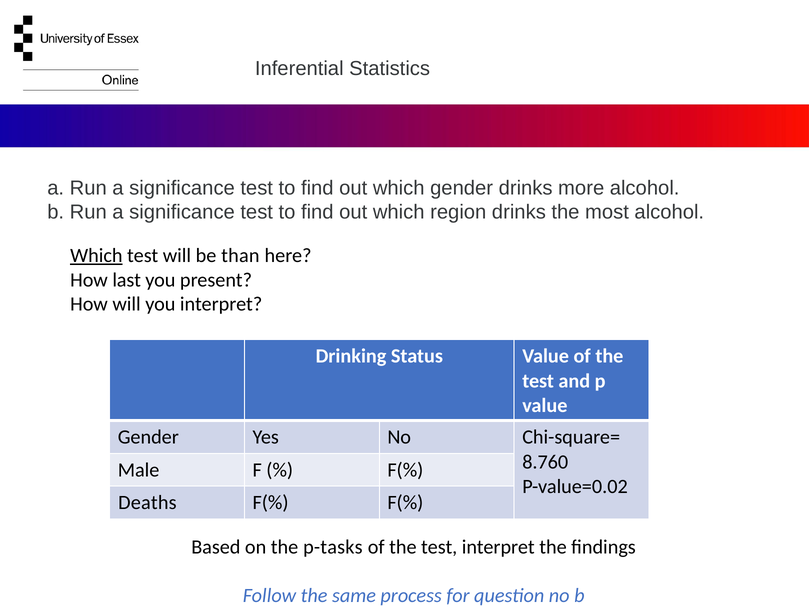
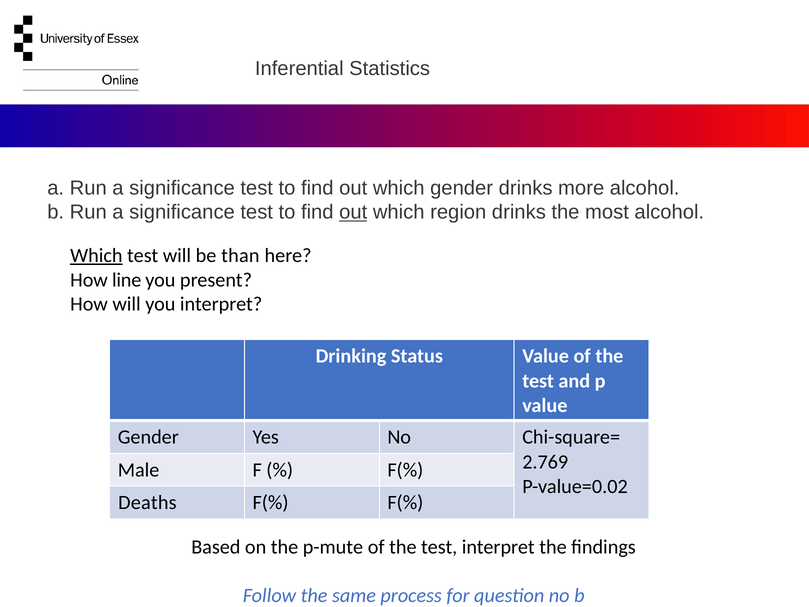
out underline: none -> present (353, 212)
last: last -> line (127, 280)
8.760: 8.760 -> 2.769 (545, 462)
p-tasks: p-tasks -> p-mute (333, 547)
